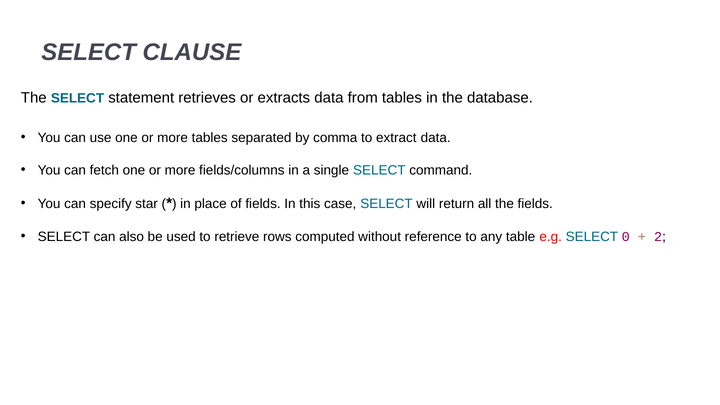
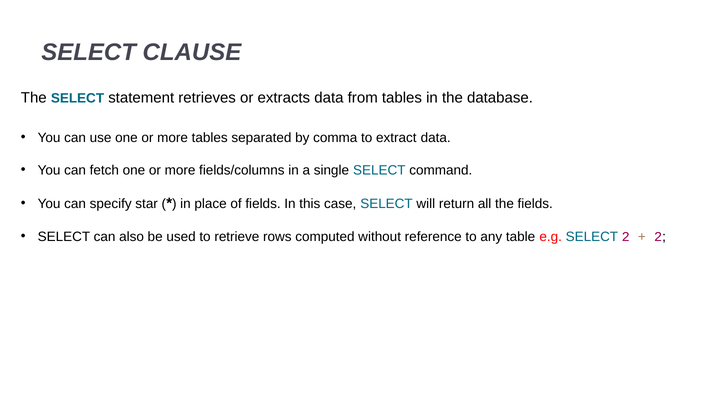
SELECT 0: 0 -> 2 (626, 237)
